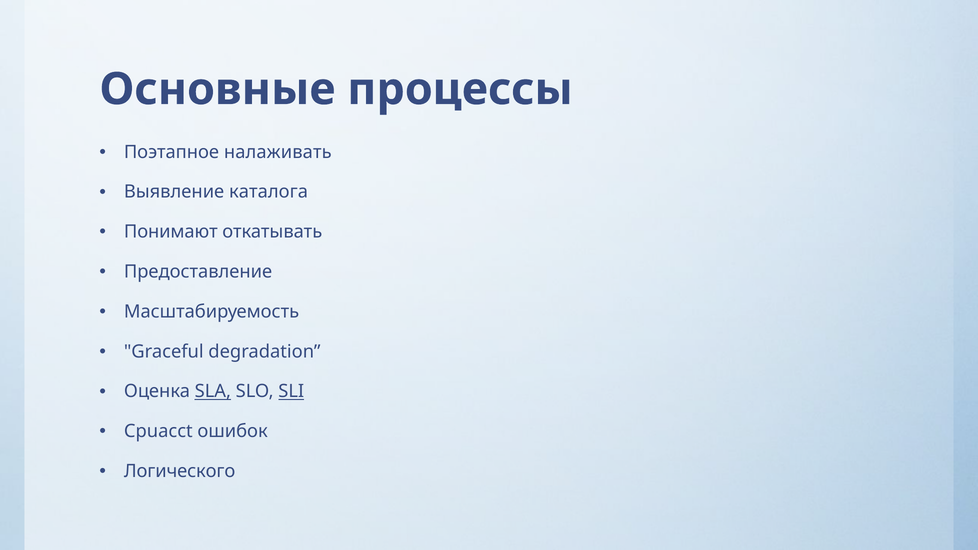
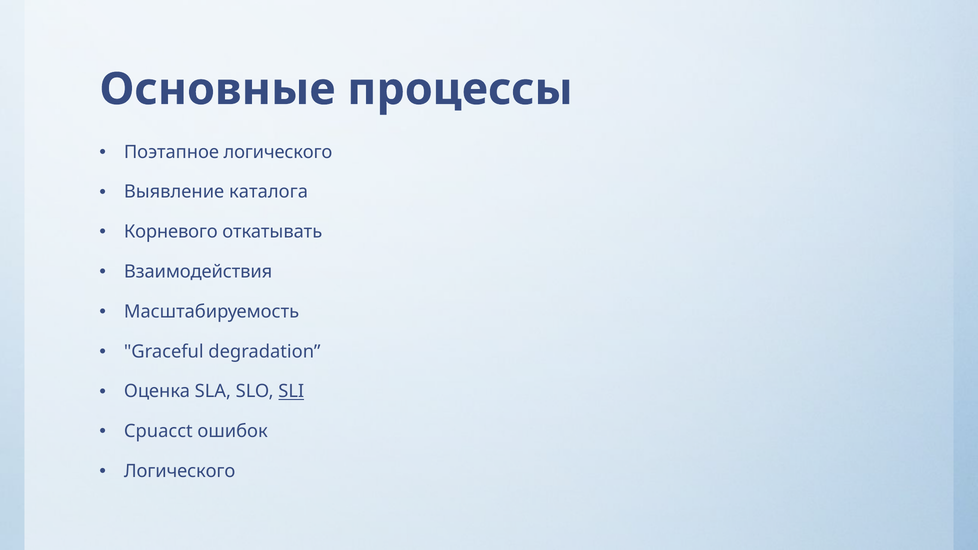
Поэтапное налаживать: налаживать -> логического (278, 152)
Понимают: Понимают -> Корневого (171, 232)
Предоставление: Предоставление -> Взаимодействия (198, 272)
SLA underline: present -> none (213, 392)
